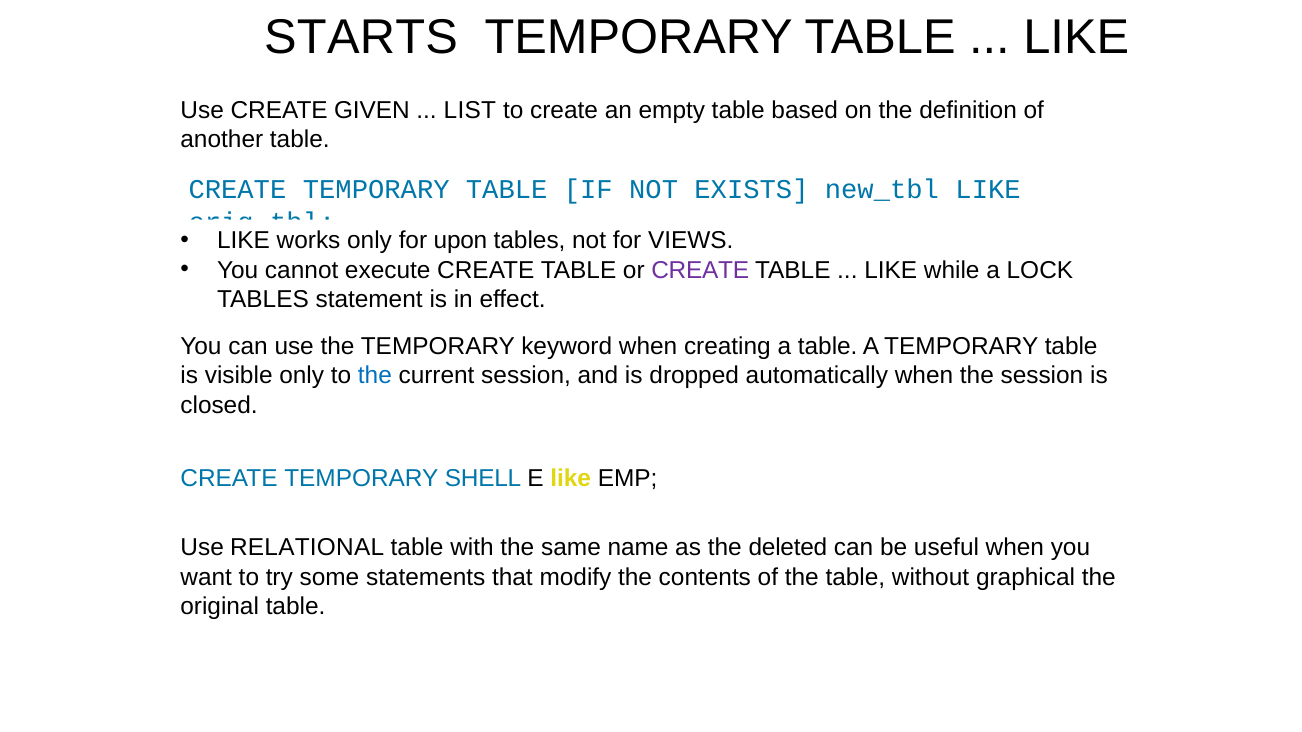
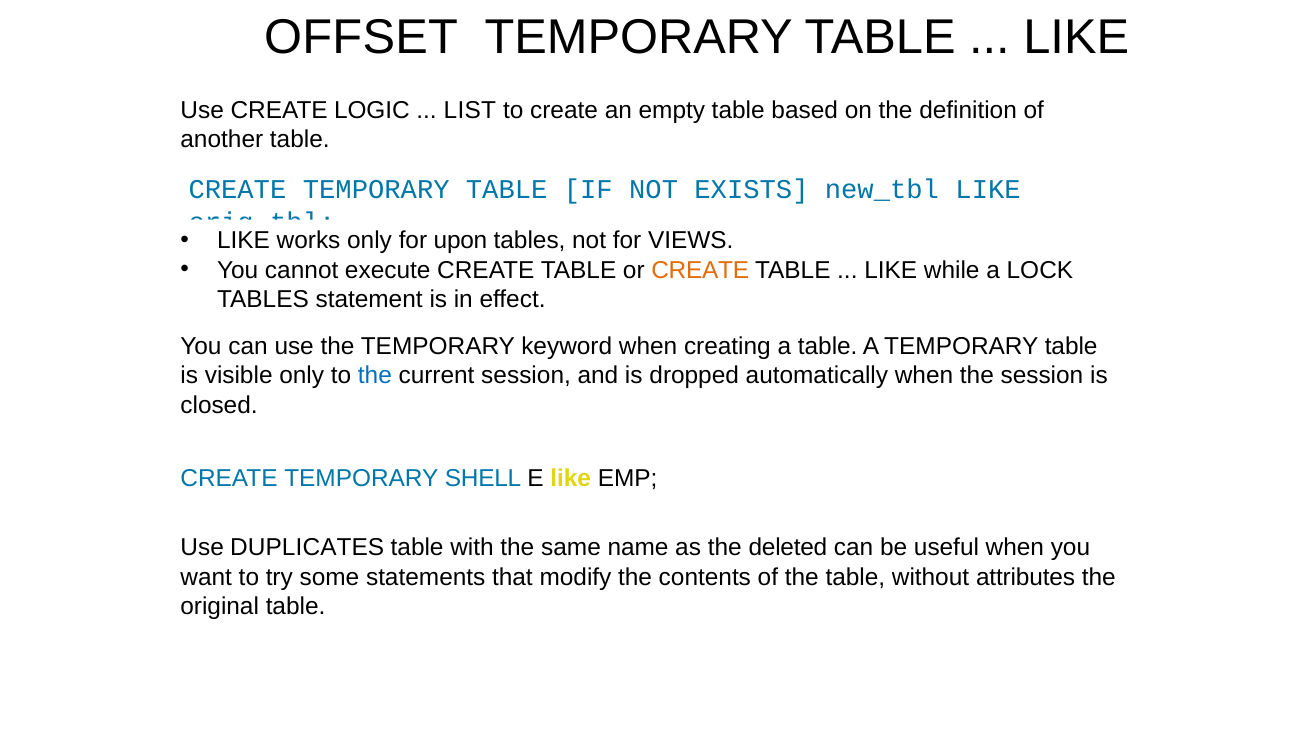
STARTS: STARTS -> OFFSET (361, 37)
GIVEN: GIVEN -> LOGIC (372, 111)
CREATE colour: purple -> orange (700, 270)
RELATIONAL: RELATIONAL -> DUPLICATES (307, 548)
graphical: graphical -> attributes (1026, 577)
